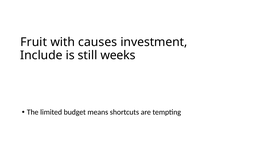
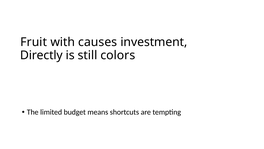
Include: Include -> Directly (41, 55)
weeks: weeks -> colors (118, 55)
